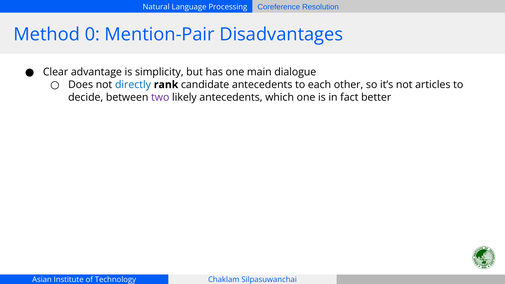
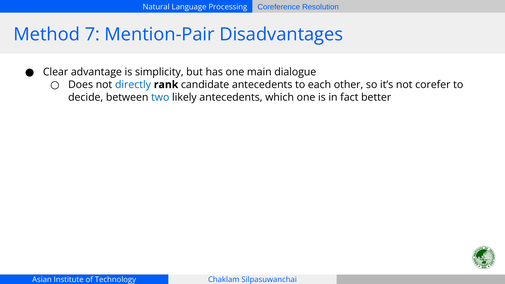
0: 0 -> 7 (92, 34)
articles: articles -> corefer (433, 85)
two colour: purple -> blue (160, 97)
